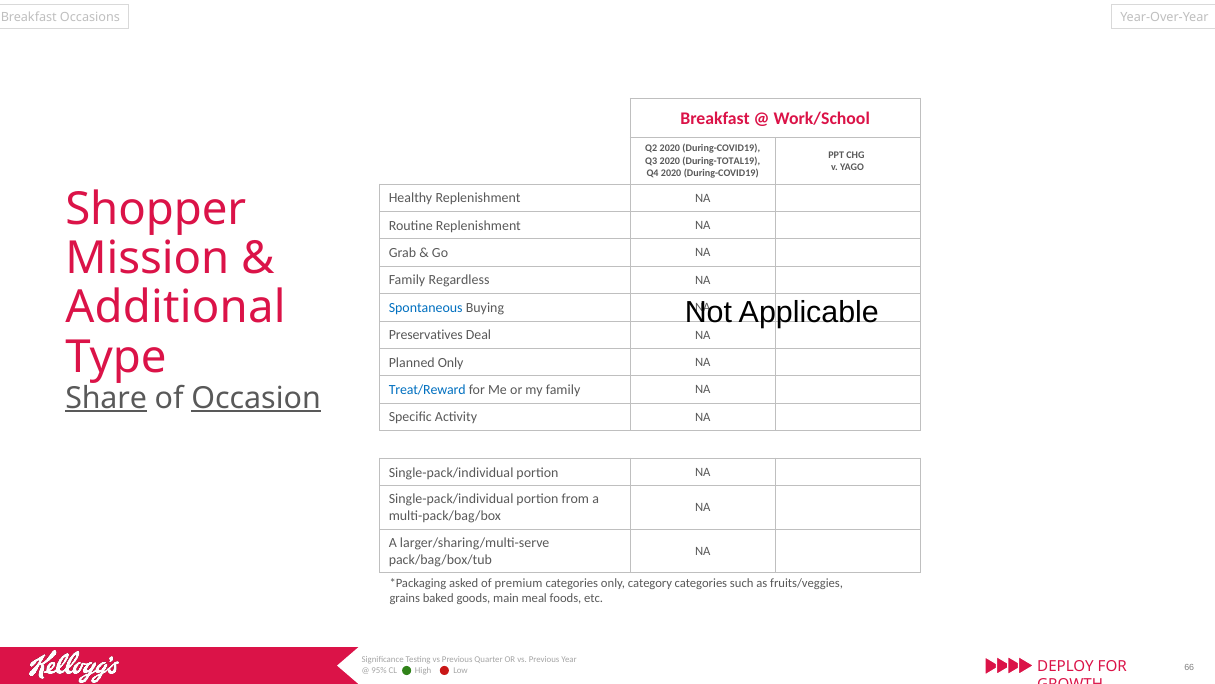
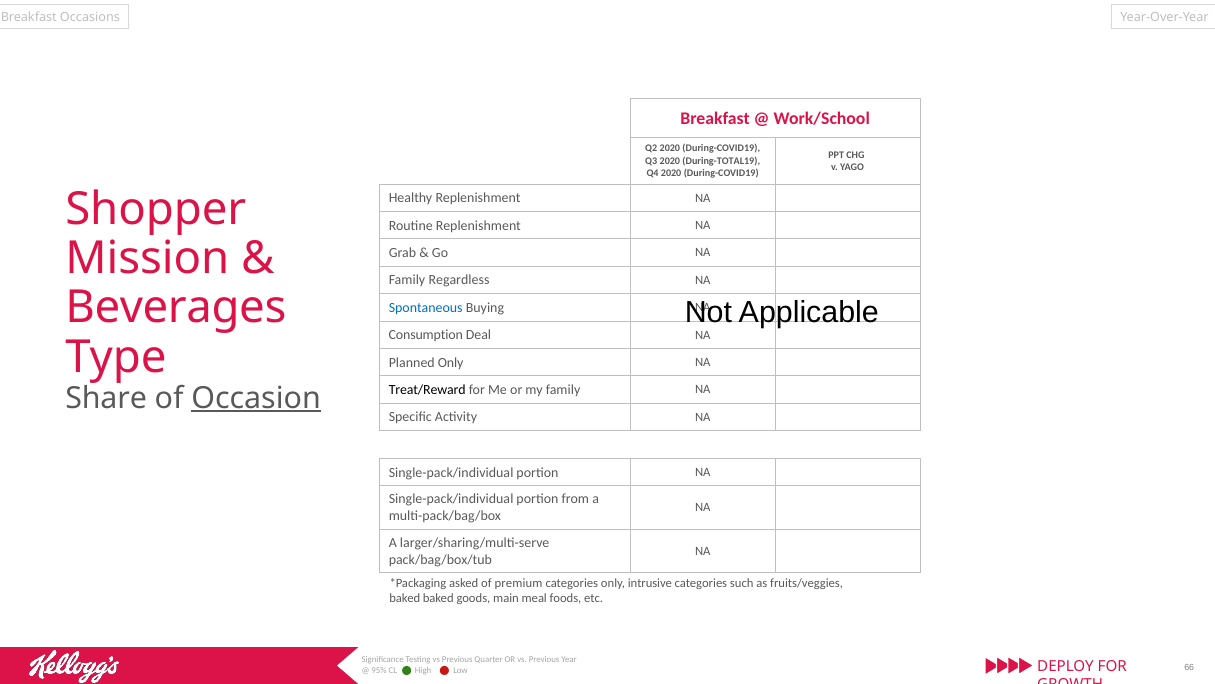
Additional: Additional -> Beverages (176, 308)
Preservatives: Preservatives -> Consumption (426, 335)
Treat/Reward colour: blue -> black (427, 390)
Share underline: present -> none (106, 398)
category: category -> intrusive (650, 583)
grains: grains -> baked (405, 598)
